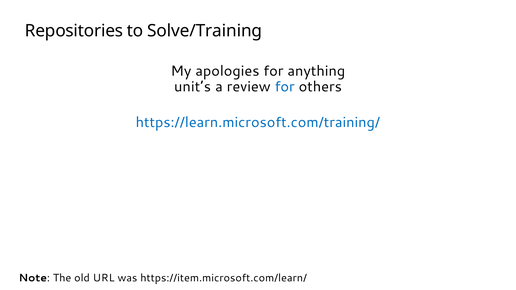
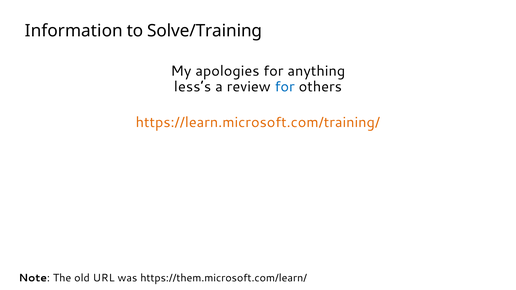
Repositories: Repositories -> Information (74, 31)
unit’s: unit’s -> less’s (193, 87)
https://learn.microsoft.com/training/ colour: blue -> orange (258, 122)
https://item.microsoft.com/learn/: https://item.microsoft.com/learn/ -> https://them.microsoft.com/learn/ (224, 278)
